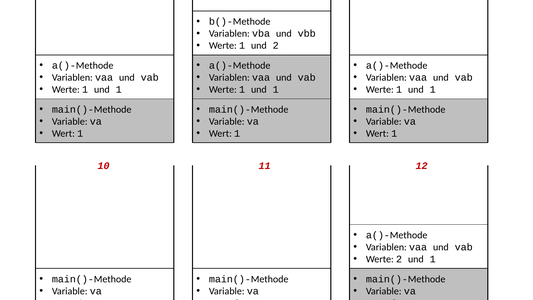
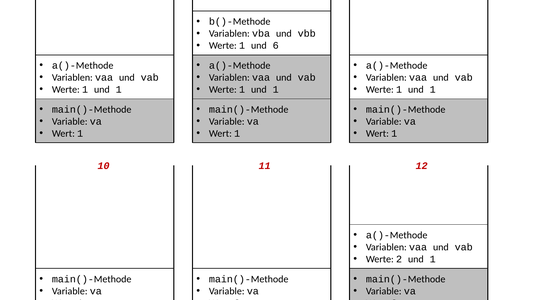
und 2: 2 -> 6 (276, 46)
